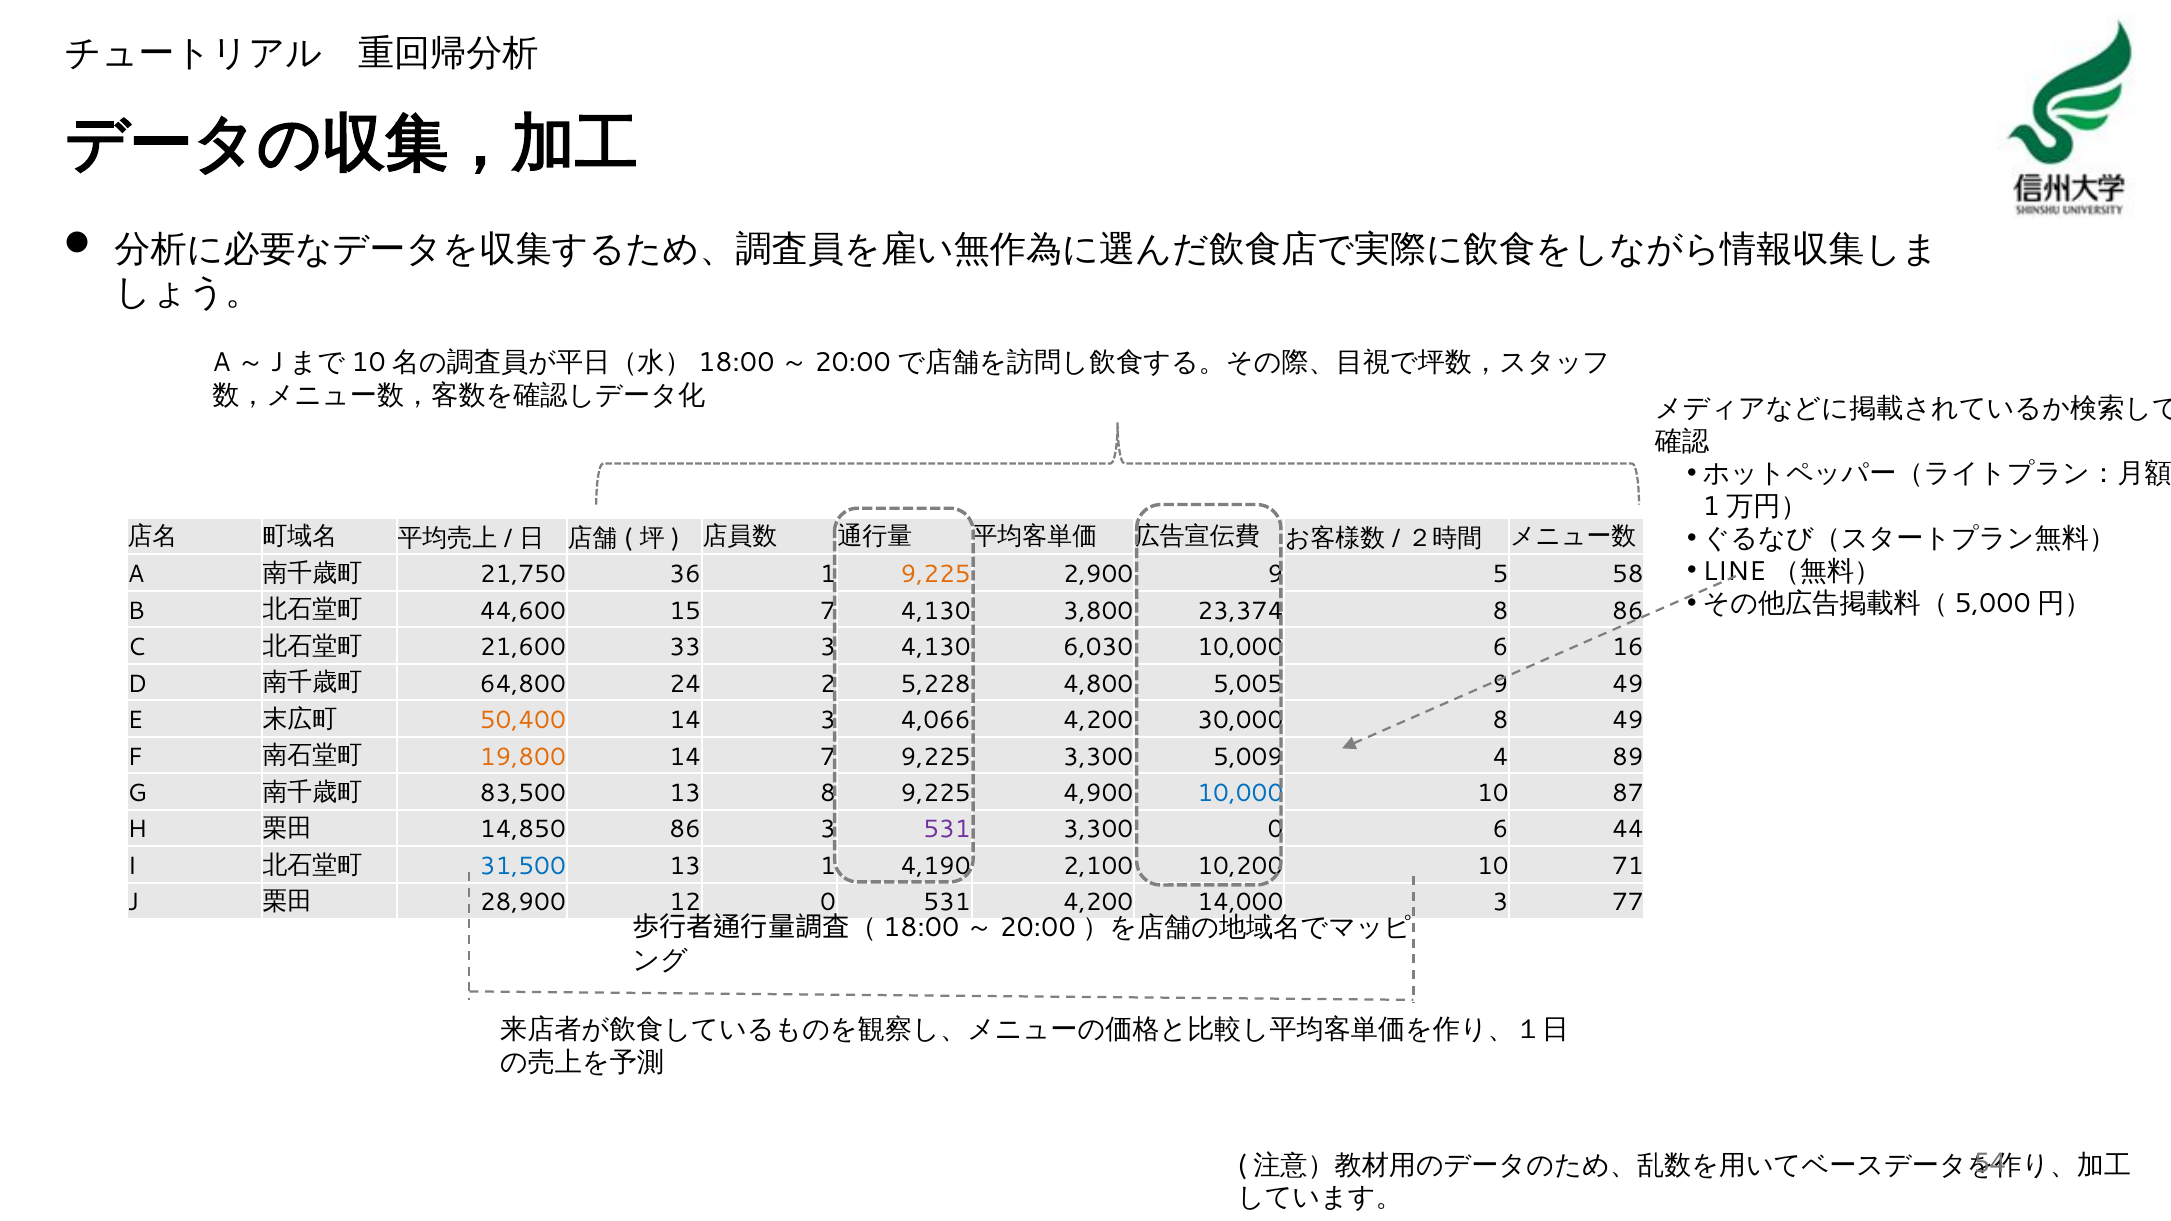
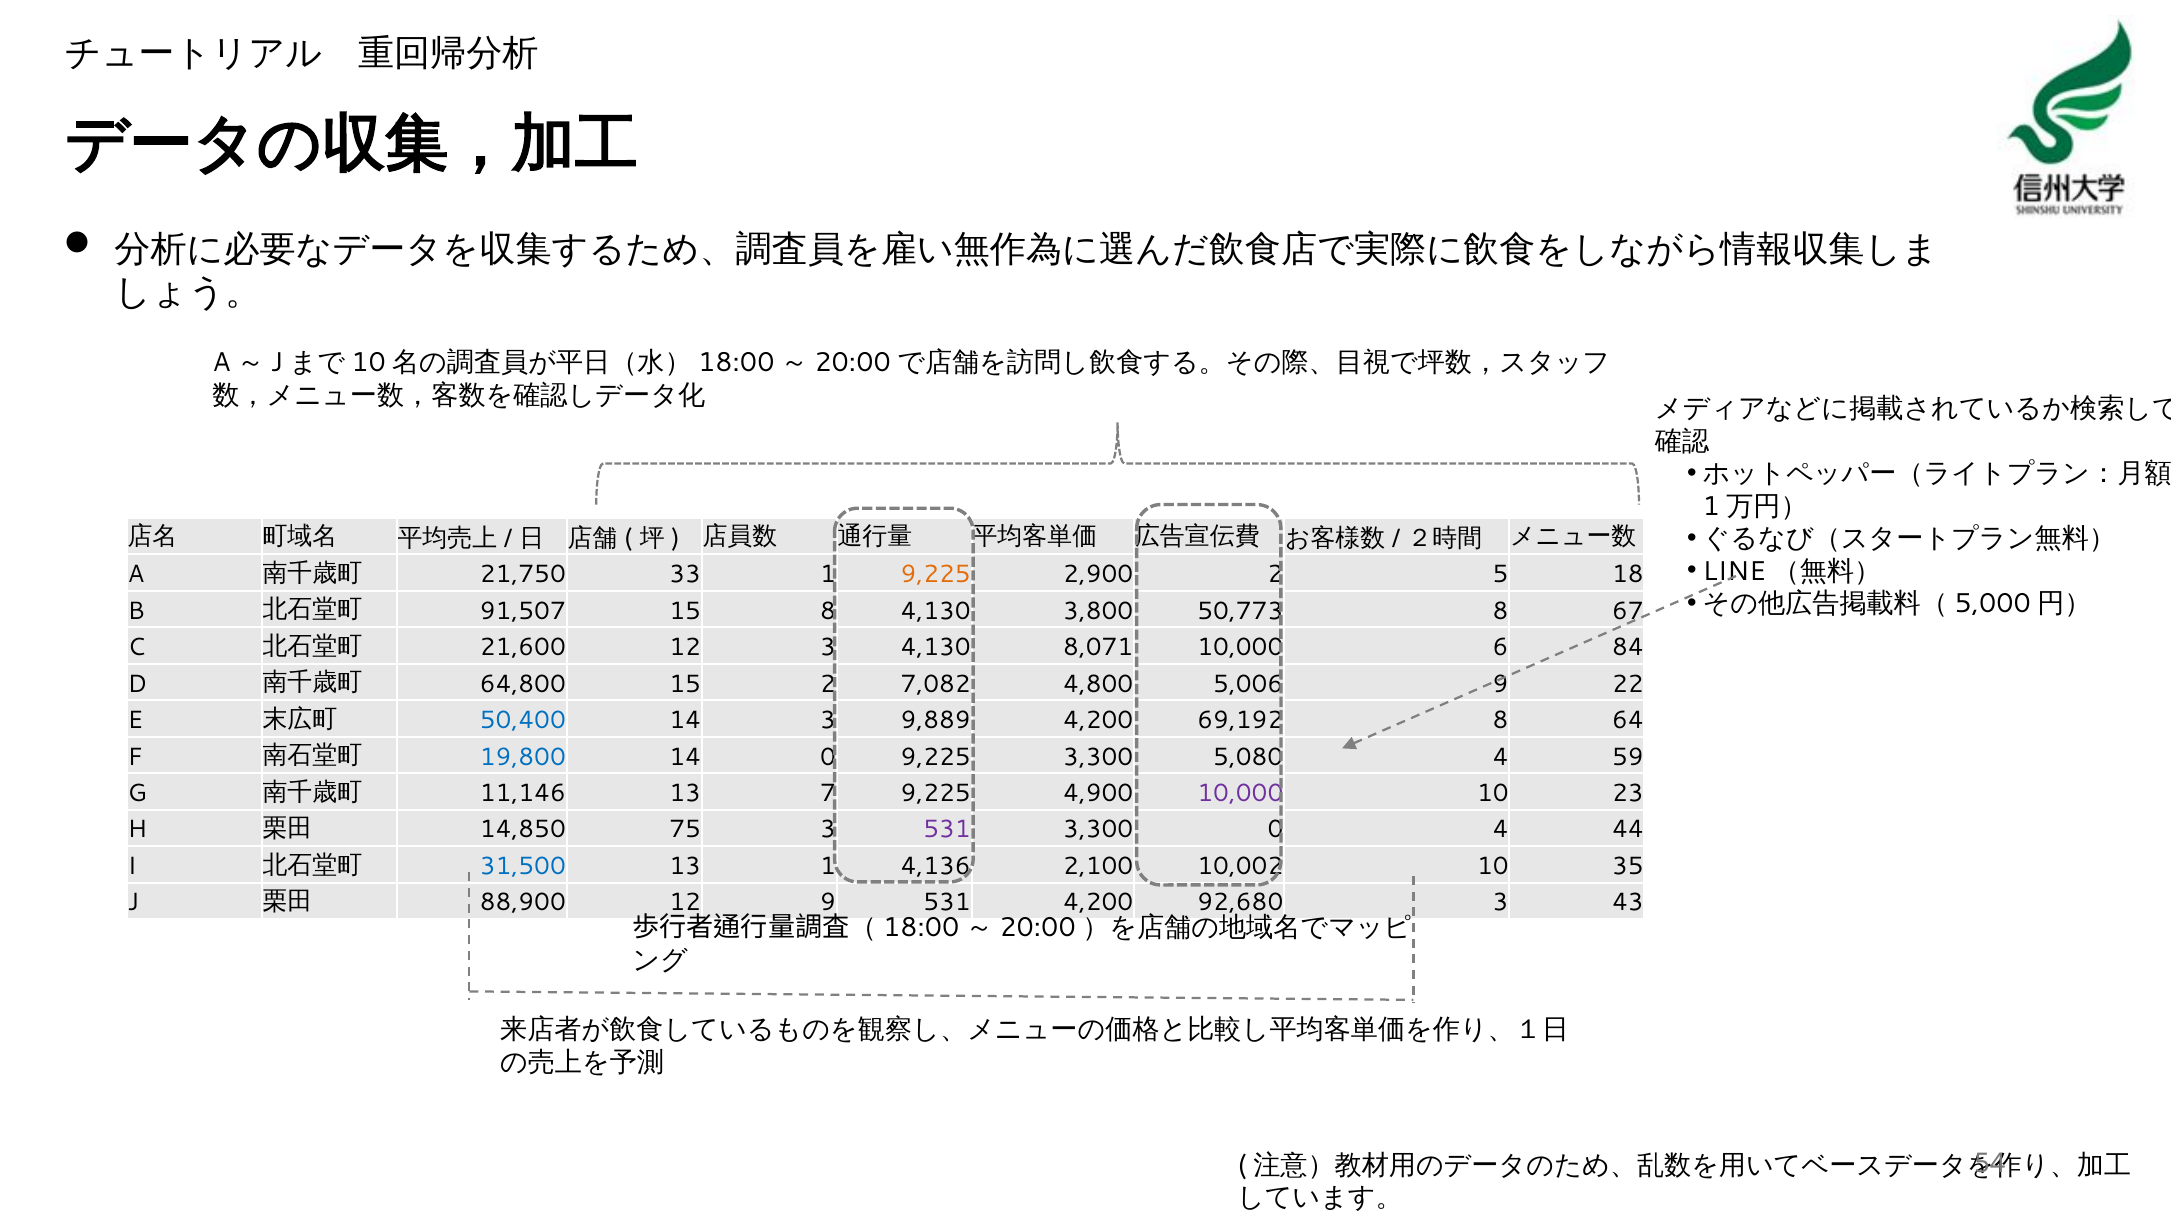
36: 36 -> 33 (685, 575)
2,900 9: 9 -> 2 (1276, 575)
58: 58 -> 18 (1628, 575)
44,600: 44,600 -> 91,507 (523, 611)
15 7: 7 -> 8 (828, 611)
23,374: 23,374 -> 50,773 (1240, 611)
8 86: 86 -> 67 (1628, 611)
21,600 33: 33 -> 12 (685, 648)
6,030: 6,030 -> 8,071 (1098, 648)
16: 16 -> 84 (1628, 648)
64,800 24: 24 -> 15 (685, 684)
5,228: 5,228 -> 7,082 (936, 684)
5,005: 5,005 -> 5,006 (1248, 684)
9 49: 49 -> 22 (1628, 684)
50,400 colour: orange -> blue (523, 720)
4,066: 4,066 -> 9,889 (936, 720)
30,000: 30,000 -> 69,192 (1240, 720)
8 49: 49 -> 64 (1628, 720)
19,800 colour: orange -> blue (523, 757)
14 7: 7 -> 0 (828, 757)
5,009: 5,009 -> 5,080 (1248, 757)
89: 89 -> 59 (1628, 757)
83,500: 83,500 -> 11,146 (523, 793)
13 8: 8 -> 7 (828, 793)
10,000 colour: blue -> purple (1240, 793)
87: 87 -> 23 (1628, 793)
14,850 86: 86 -> 75 (685, 830)
0 6: 6 -> 4 (1501, 830)
4,190: 4,190 -> 4,136 (936, 866)
10,200: 10,200 -> 10,002 (1240, 866)
71: 71 -> 35 (1628, 866)
28,900: 28,900 -> 88,900 (523, 903)
12 0: 0 -> 9 (828, 903)
14,000: 14,000 -> 92,680 (1240, 903)
77: 77 -> 43 (1628, 903)
